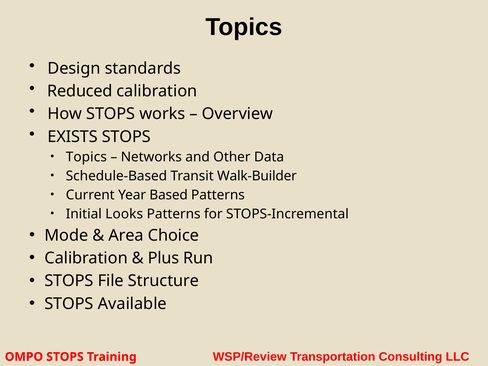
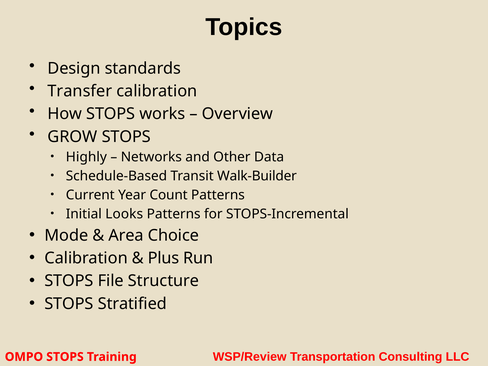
Reduced: Reduced -> Transfer (80, 91)
EXISTS: EXISTS -> GROW (72, 137)
Topics: Topics -> Highly (86, 157)
Based: Based -> Count (169, 195)
Available: Available -> Stratified (132, 304)
